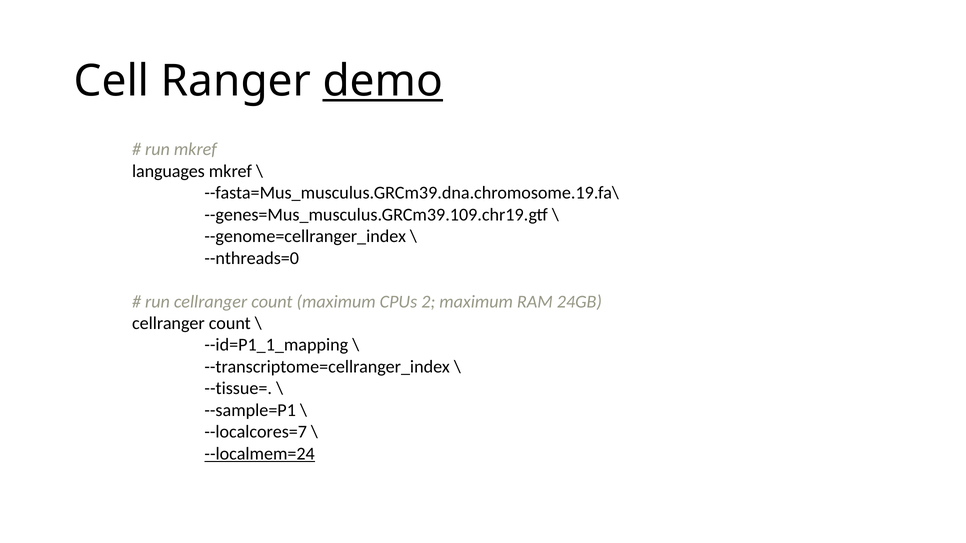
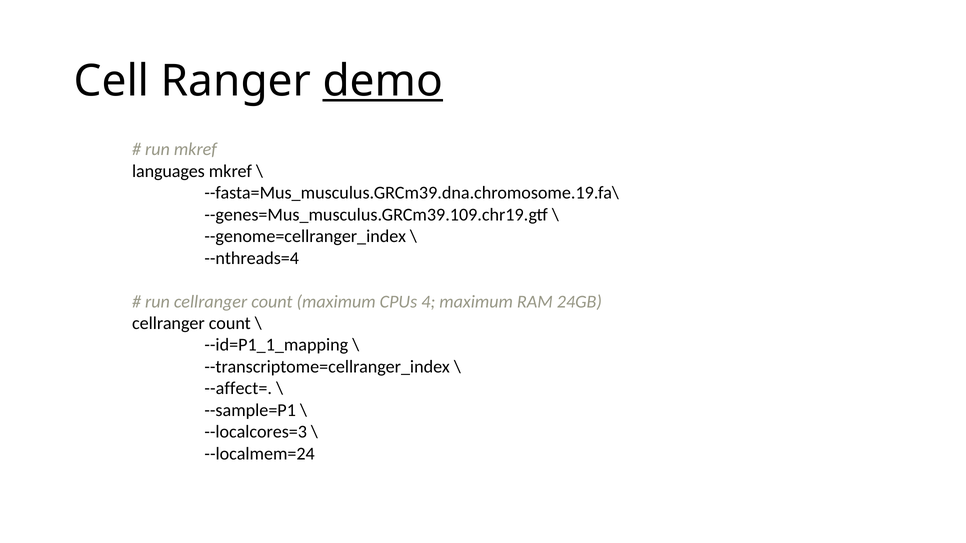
--nthreads=0: --nthreads=0 -> --nthreads=4 (252, 258)
2: 2 -> 4 (428, 302)
--tissue=: --tissue= -> --affect= (238, 389)
--localcores=7: --localcores=7 -> --localcores=3 (256, 432)
--localmem=24 underline: present -> none (260, 454)
